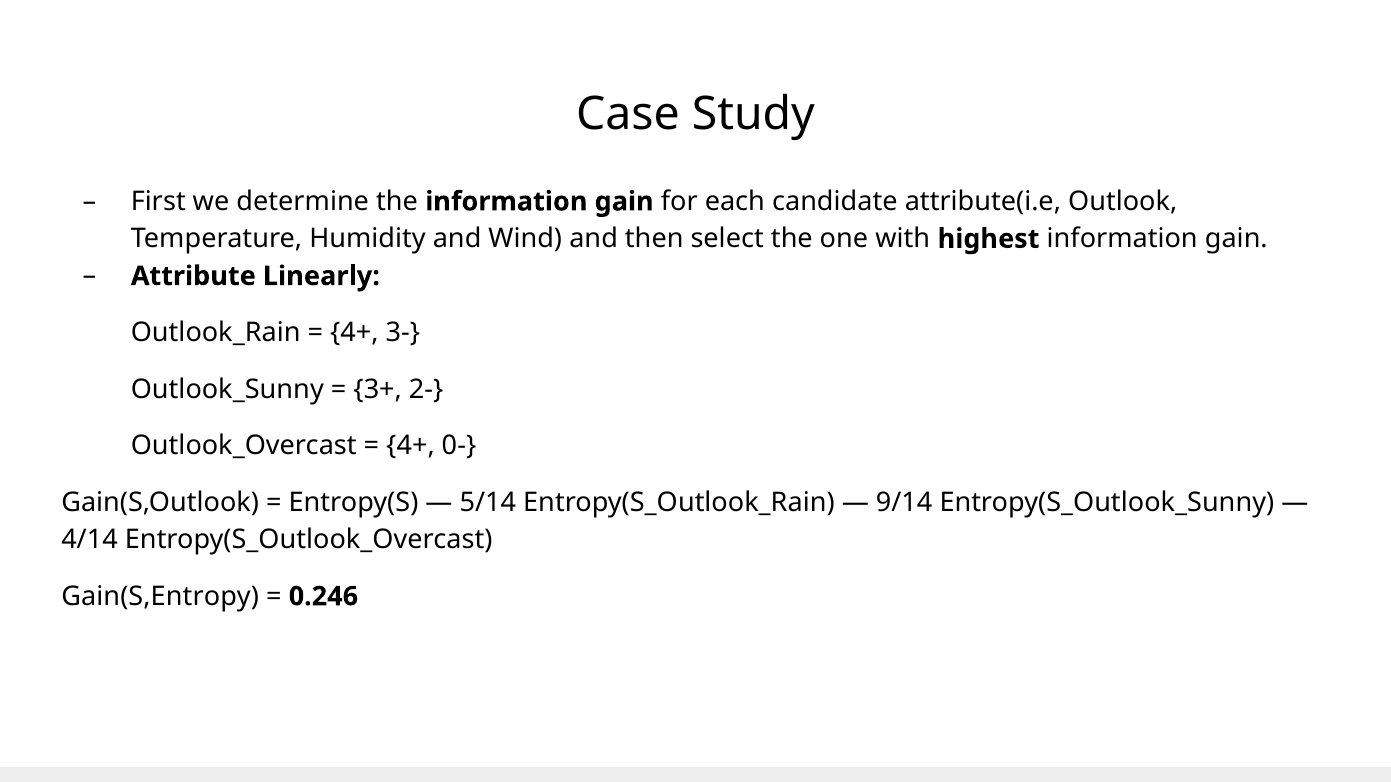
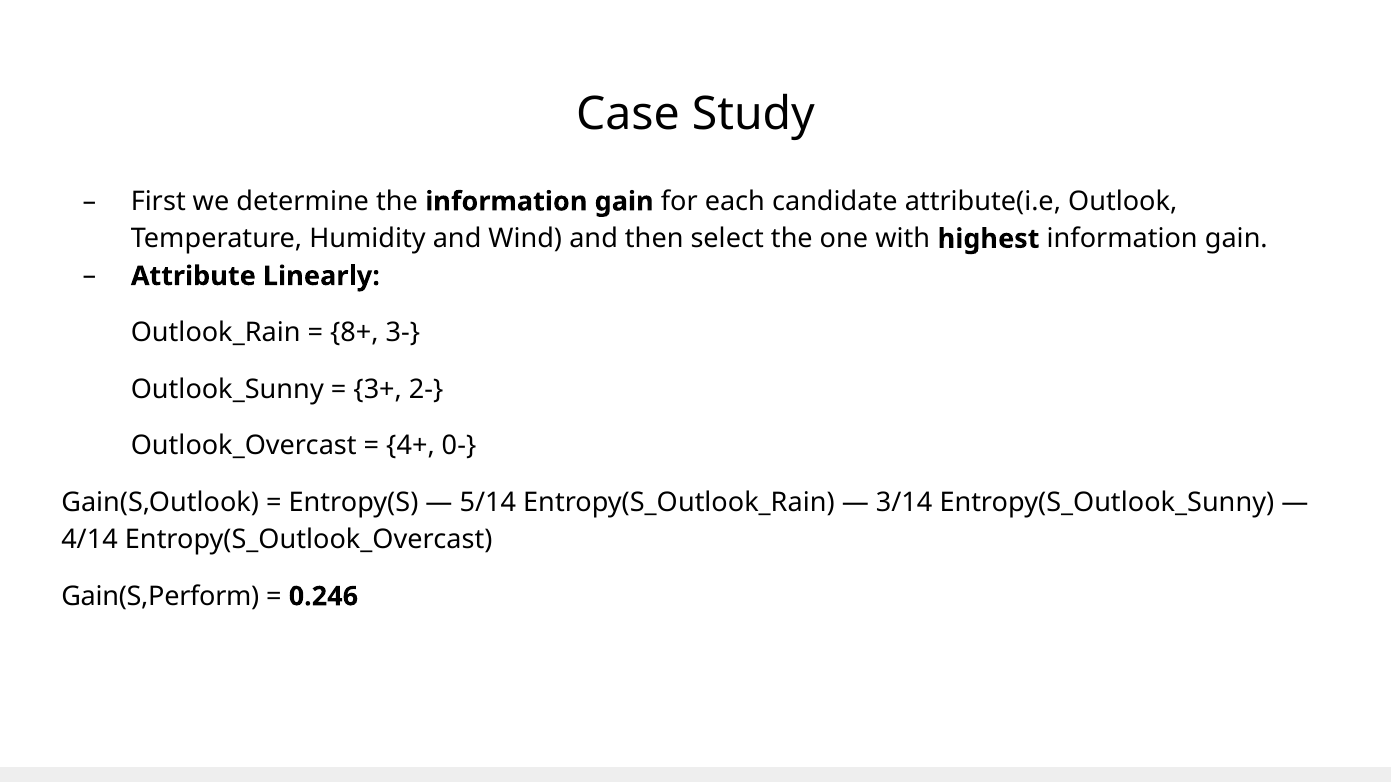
4+: 4+ -> 8+ (354, 333)
9/14: 9/14 -> 3/14 (904, 503)
Gain(S,Entropy: Gain(S,Entropy -> Gain(S,Perform (160, 597)
